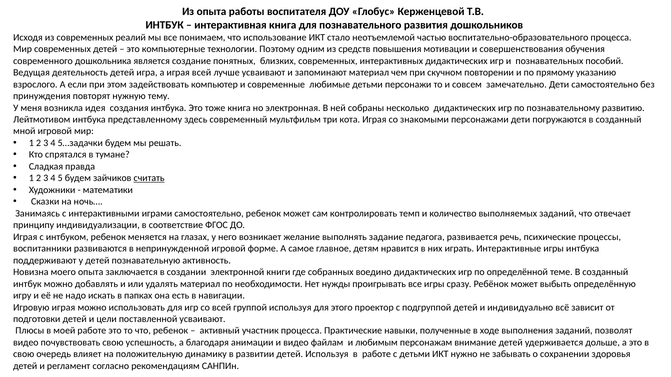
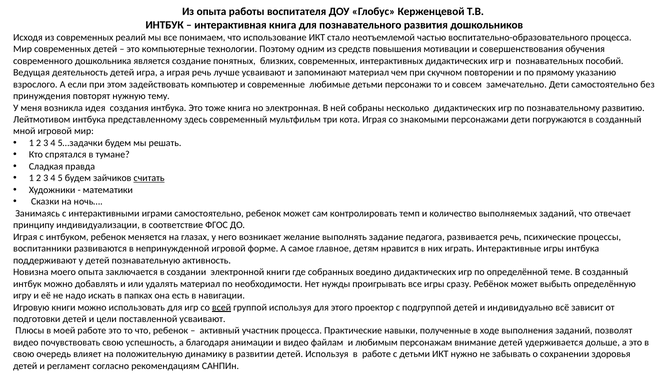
играя всей: всей -> речь (202, 73)
Игровую играя: играя -> книги (63, 308)
всей underline: none -> present (222, 308)
